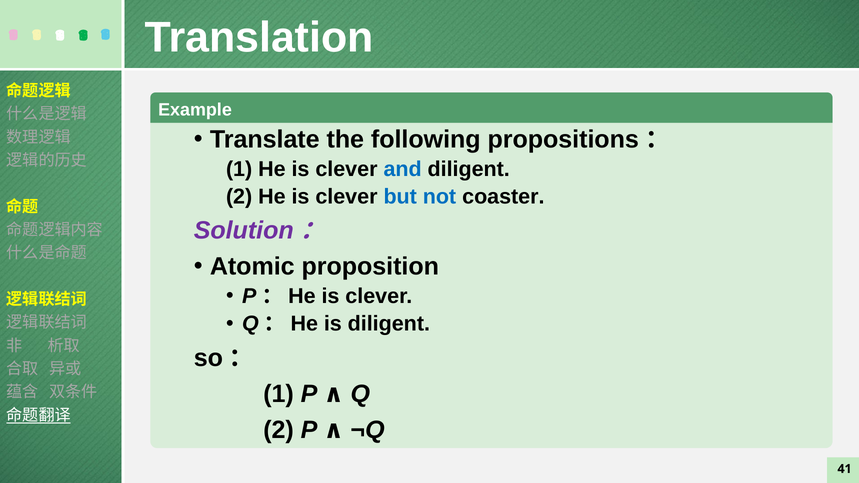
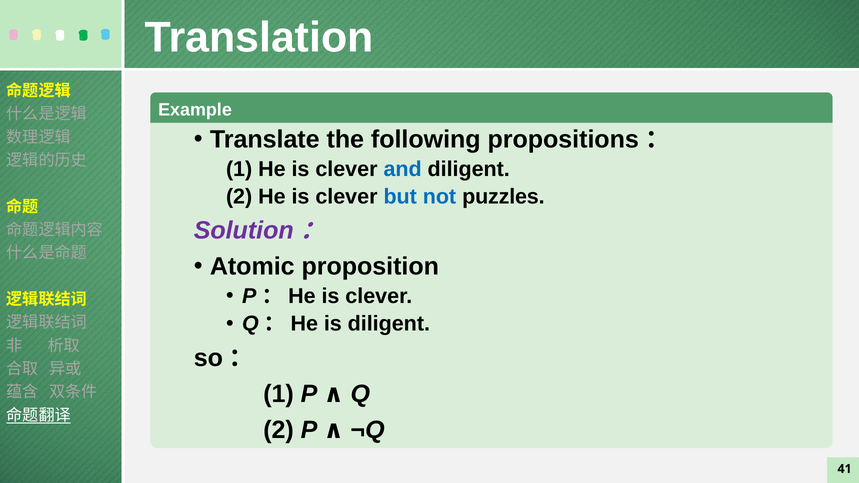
coaster: coaster -> puzzles (503, 197)
